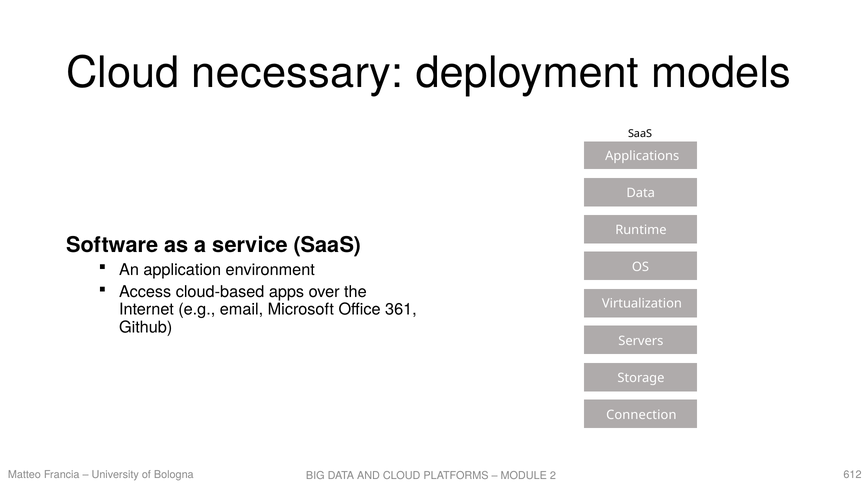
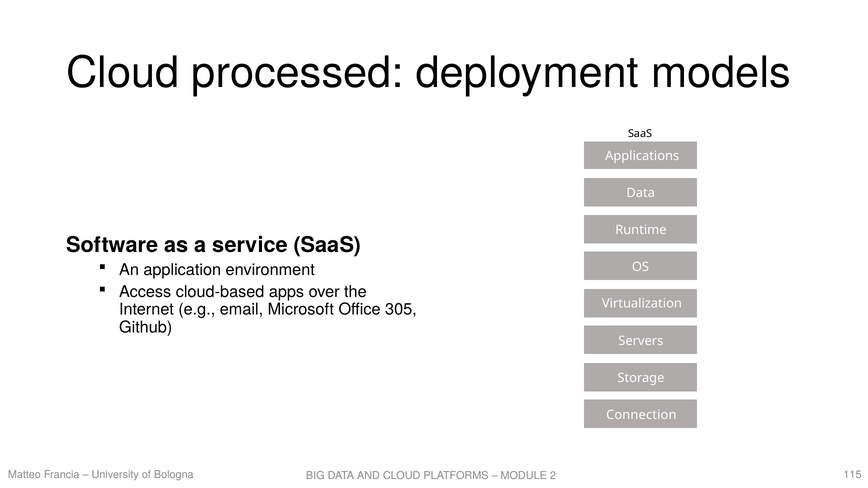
necessary: necessary -> processed (298, 73)
361: 361 -> 305 (401, 310)
612: 612 -> 115 (853, 475)
